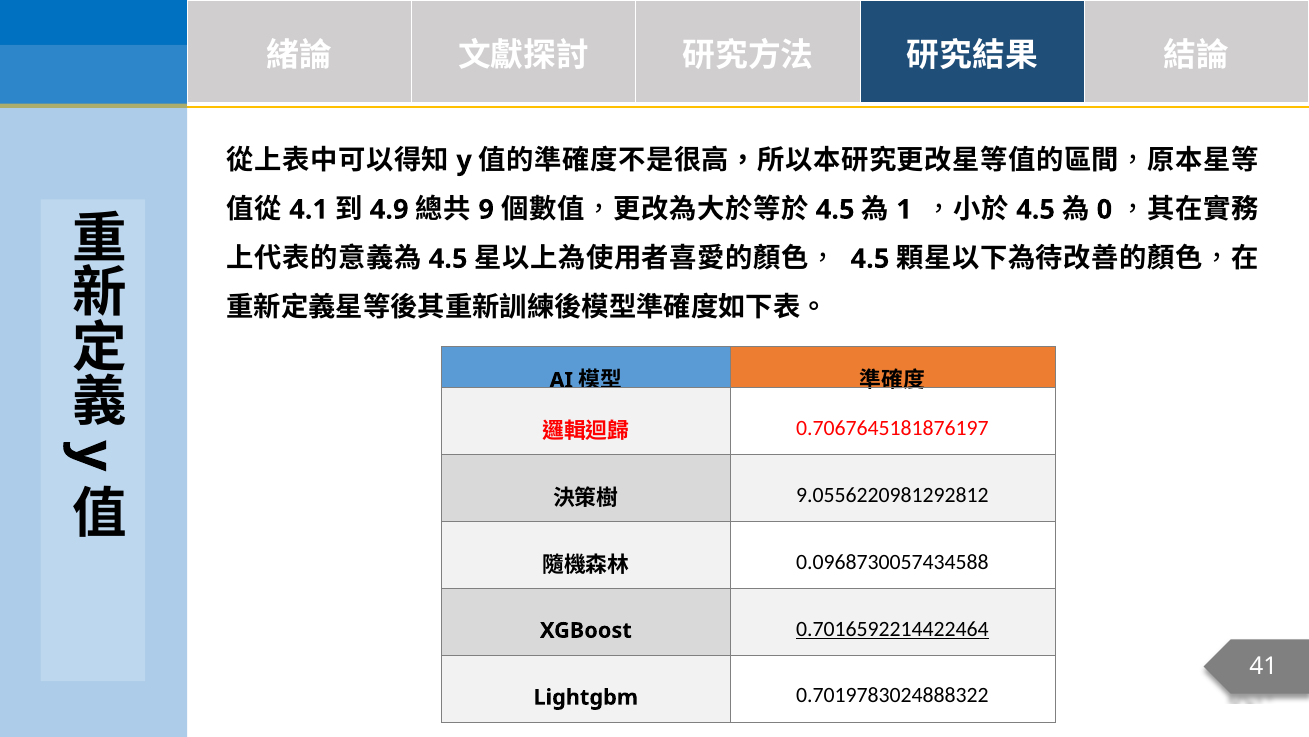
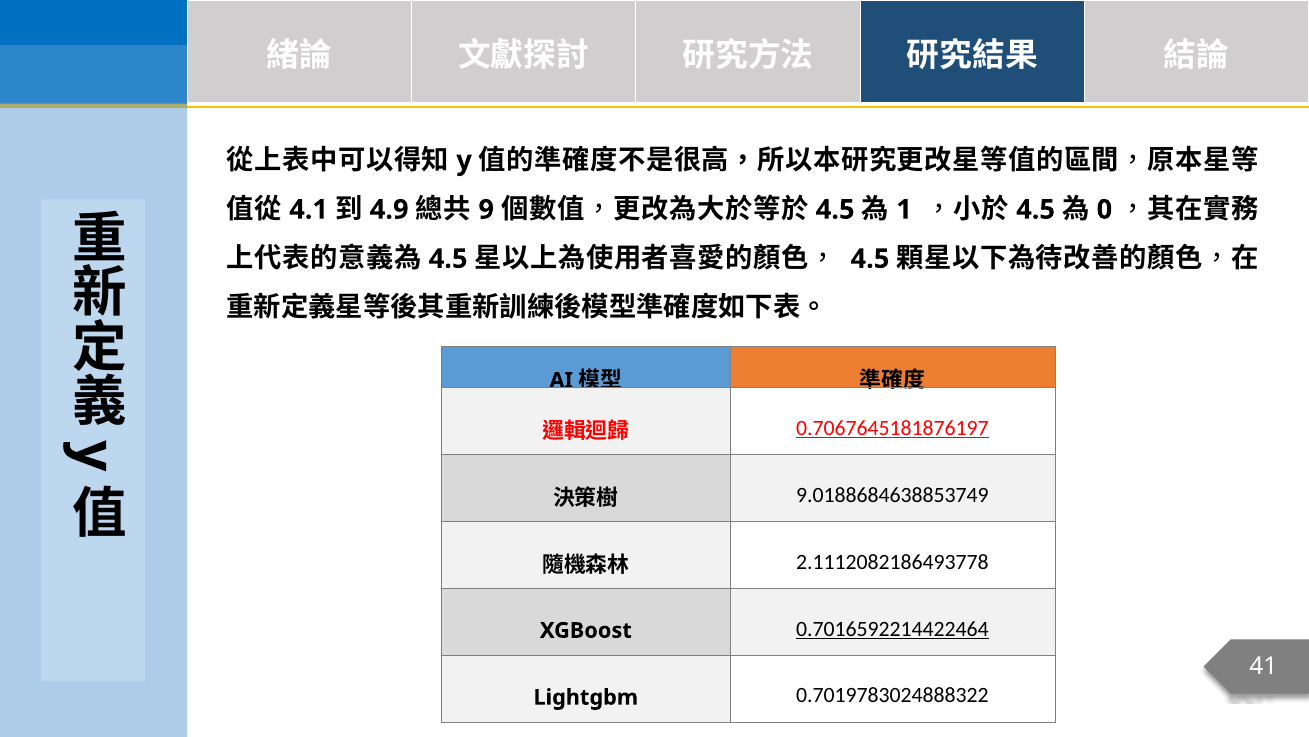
0.7067645181876197 underline: none -> present (892, 428)
9.0556220981292812: 9.0556220981292812 -> 9.0188684638853749 (892, 495)
0.0968730057434588: 0.0968730057434588 -> 2.1112082186493778 (892, 561)
